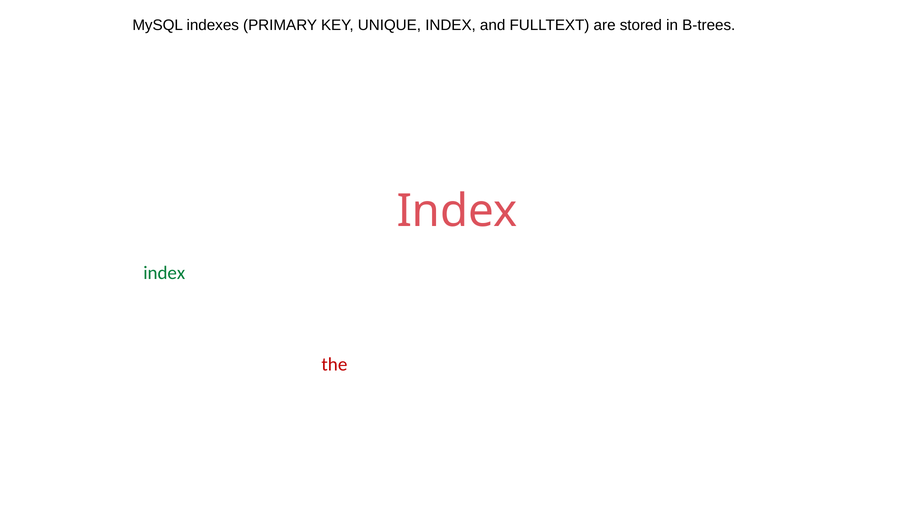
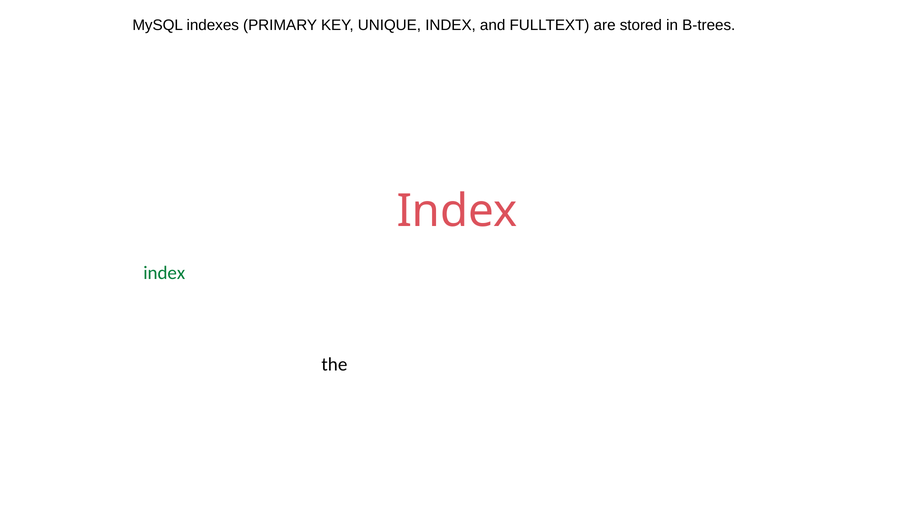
the colour: red -> black (334, 365)
